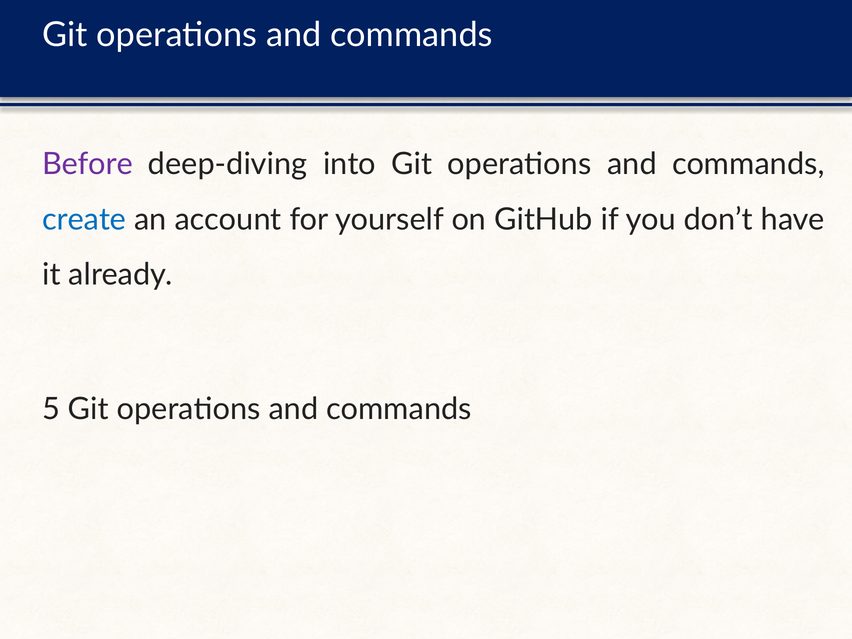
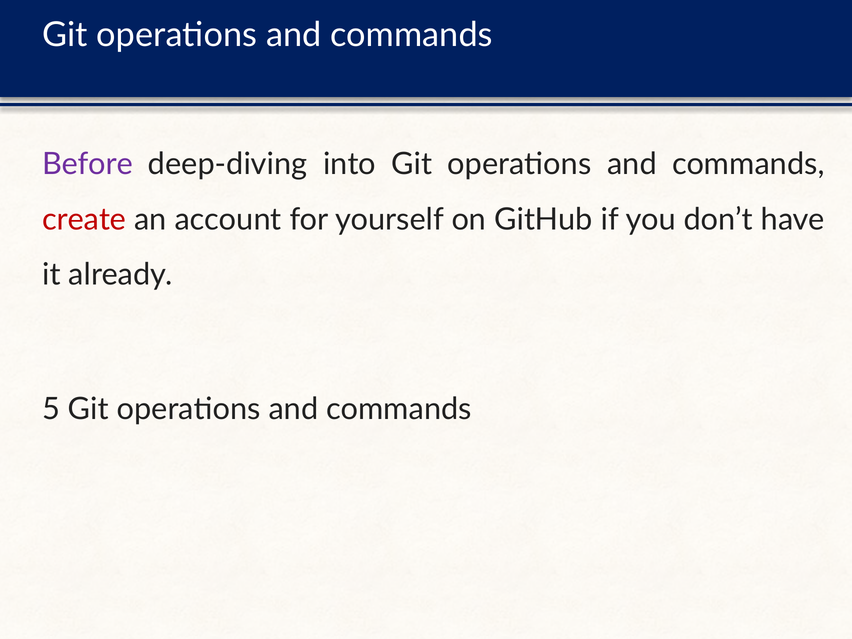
create colour: blue -> red (84, 219)
